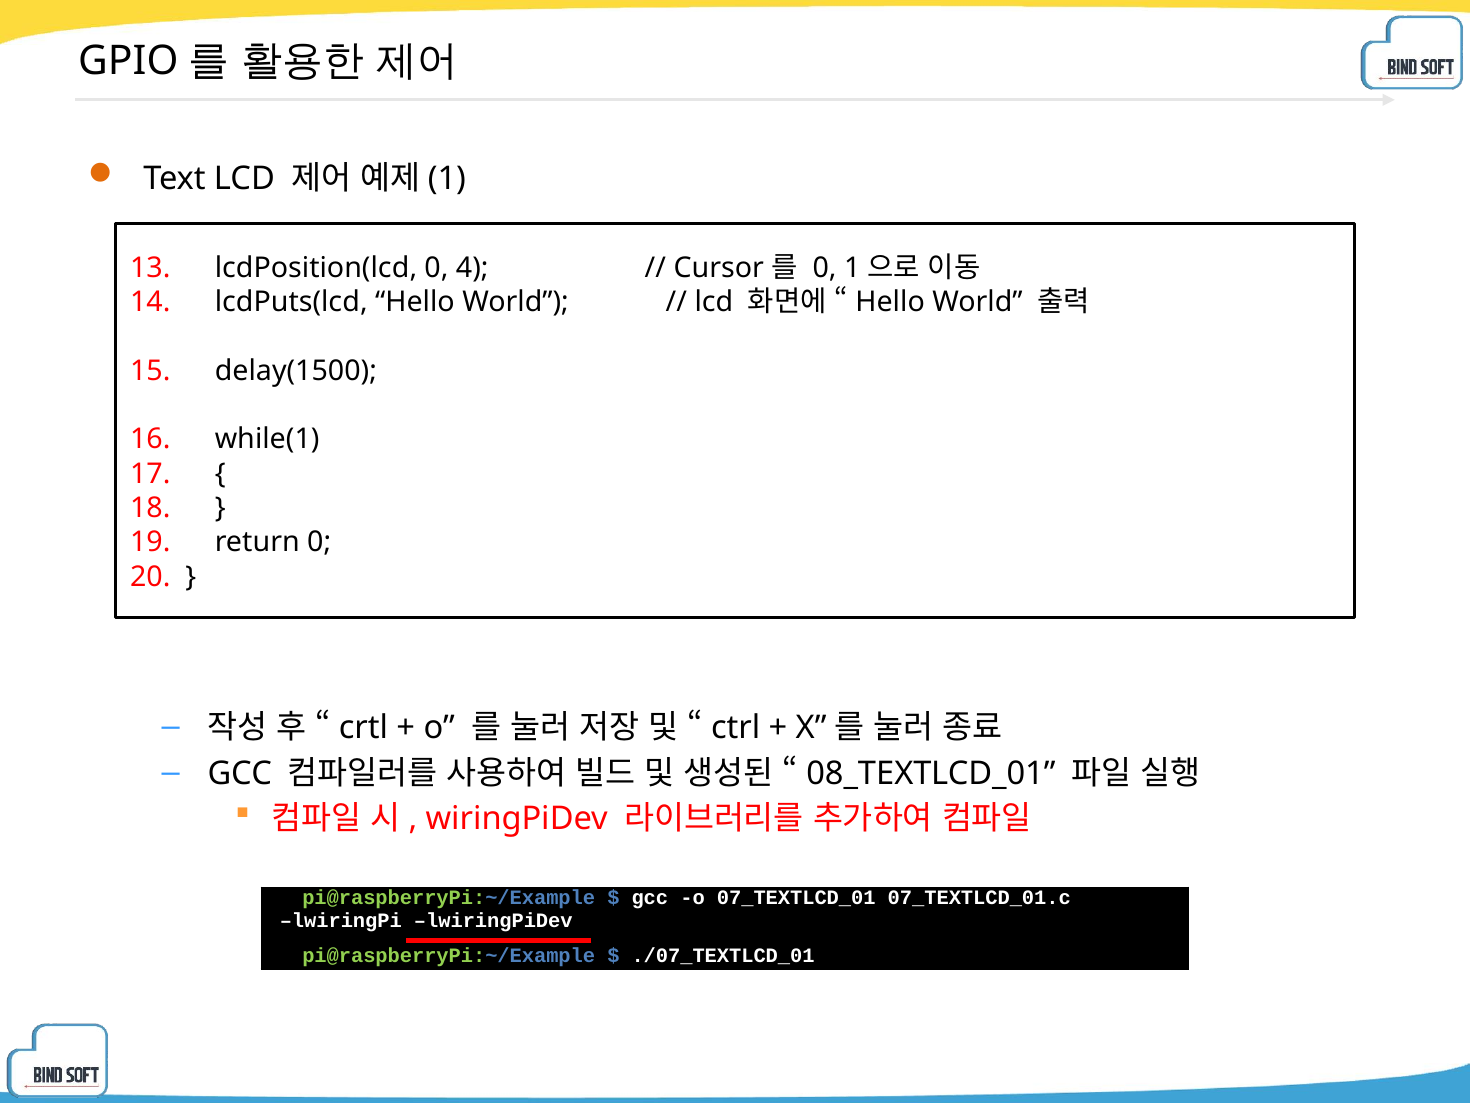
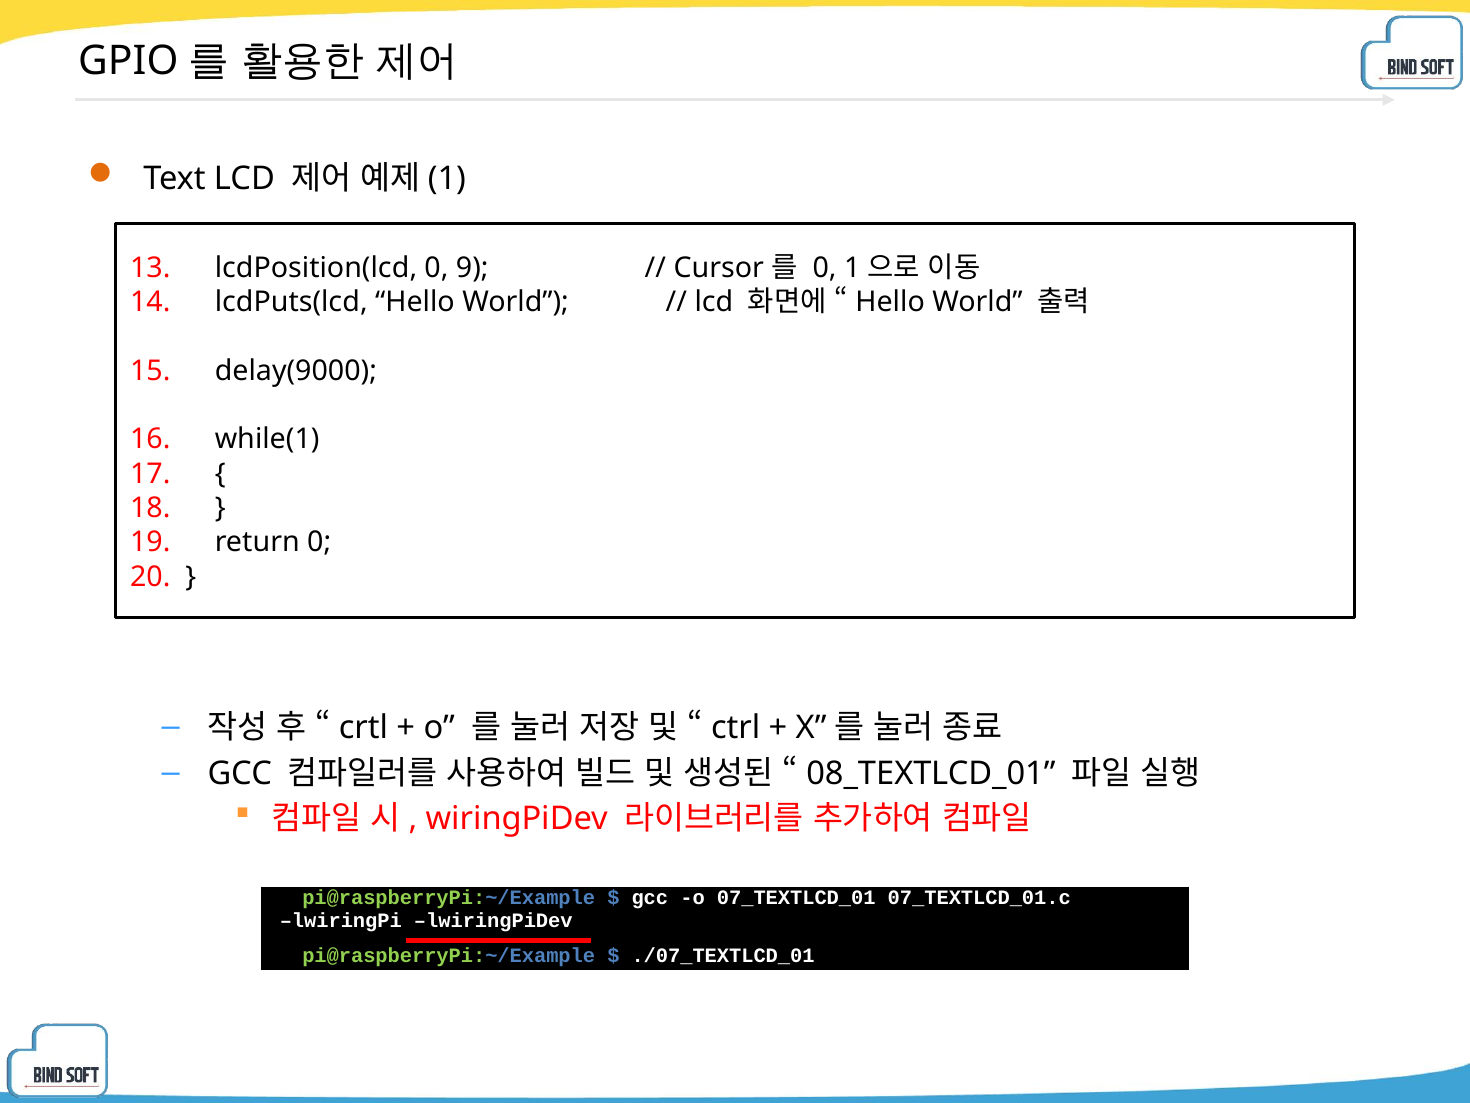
4: 4 -> 9 (472, 268)
delay(1500: delay(1500 -> delay(9000 (296, 371)
